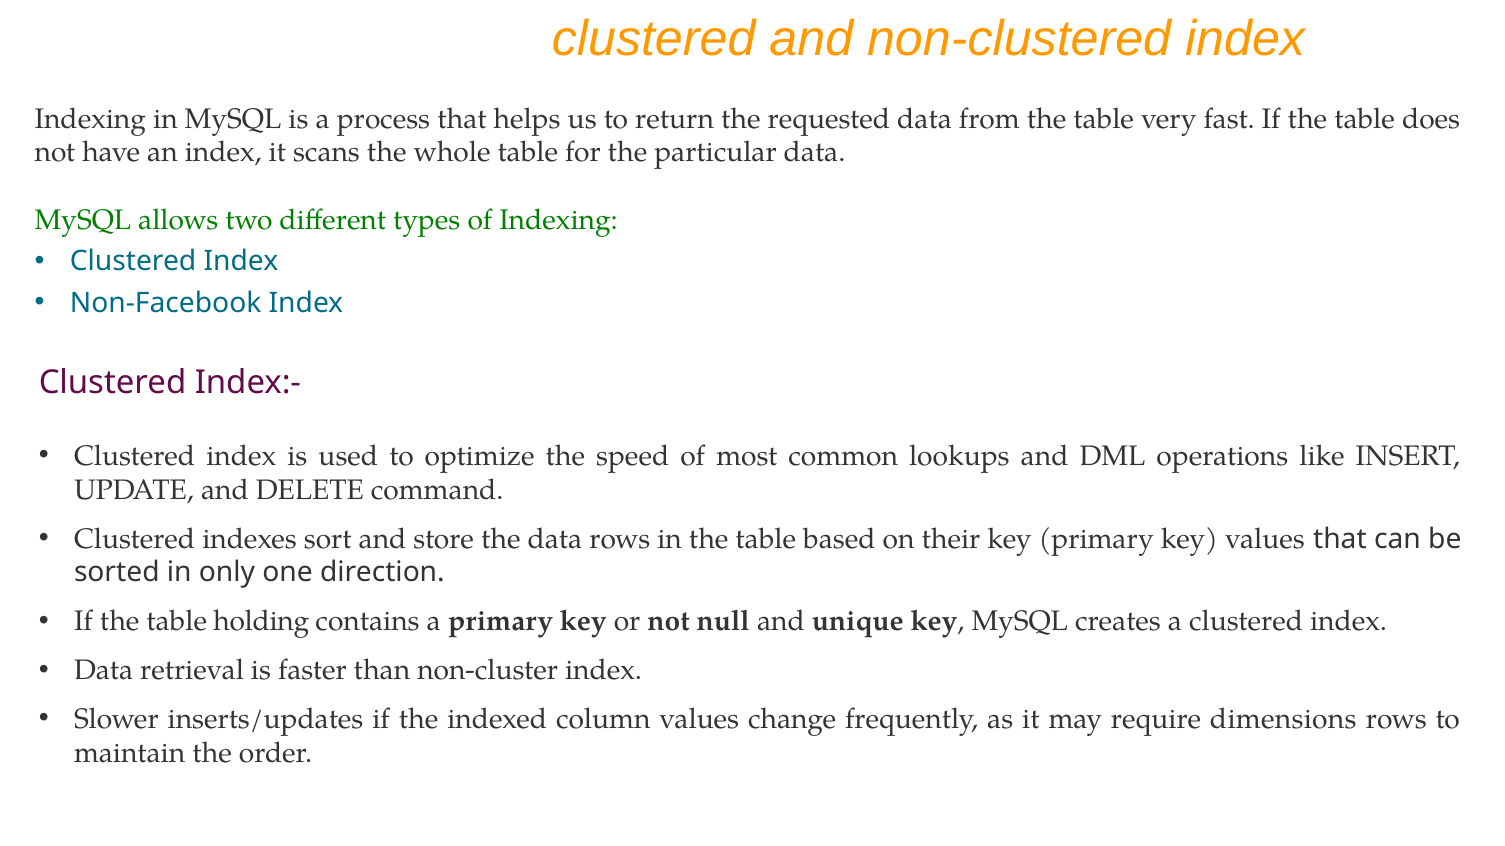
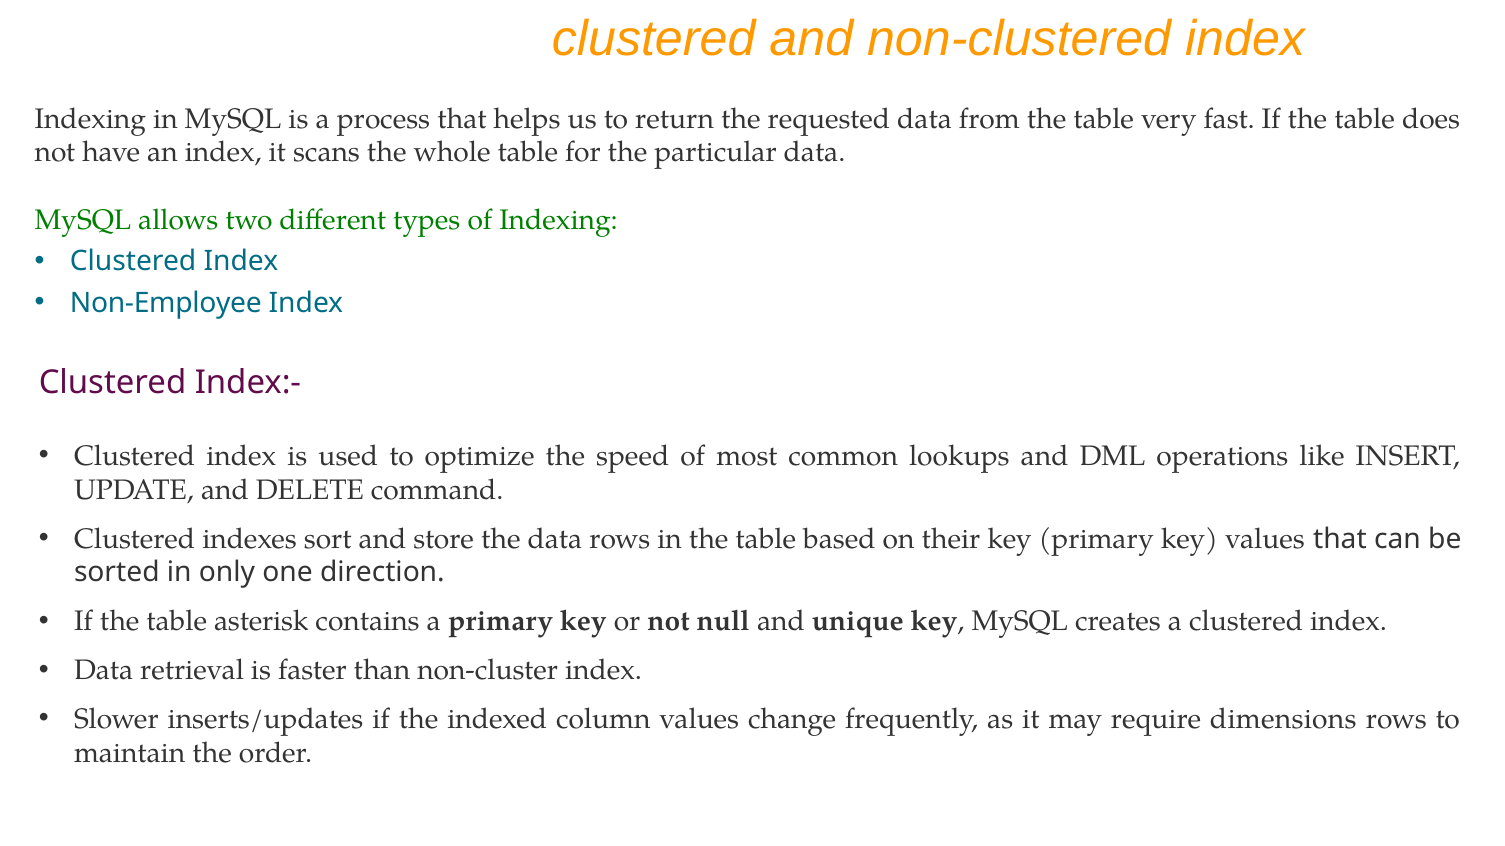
Non-Facebook: Non-Facebook -> Non-Employee (166, 303)
holding: holding -> asterisk (261, 622)
